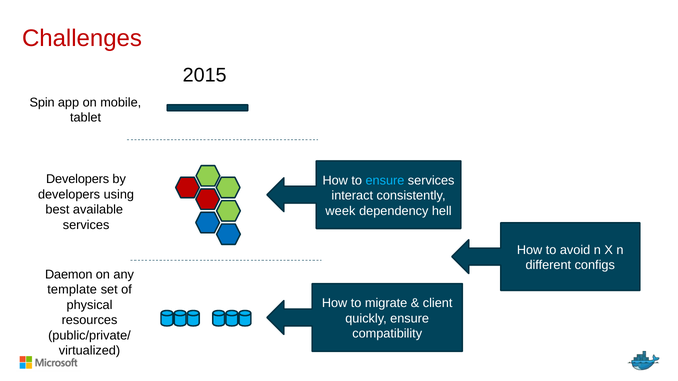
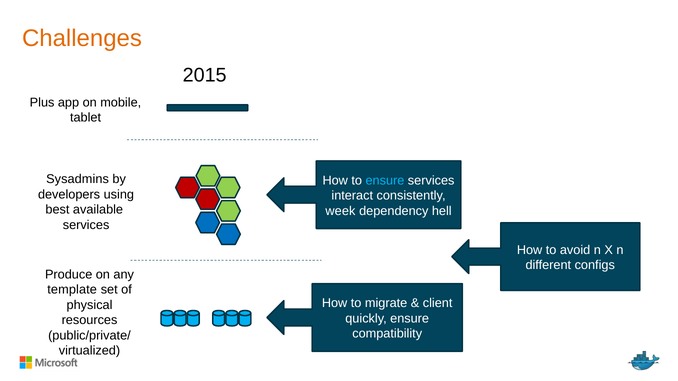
Challenges colour: red -> orange (82, 38)
Spin: Spin -> Plus (42, 103)
Developers: Developers -> Sysadmins (78, 179)
Daemon: Daemon -> Produce (69, 275)
